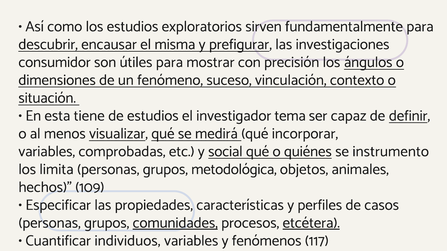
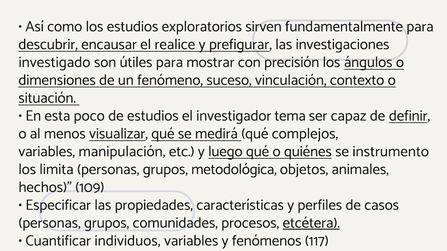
misma: misma -> realice (175, 44)
consumidor: consumidor -> investigado (54, 62)
tiene: tiene -> poco (89, 116)
incorporar: incorporar -> complejos (305, 134)
comprobadas: comprobadas -> manipulación (122, 152)
social: social -> luego (225, 152)
comunidades underline: present -> none (175, 223)
